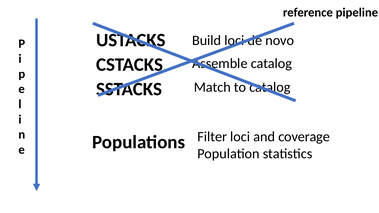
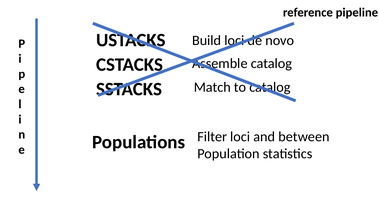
coverage: coverage -> between (304, 137)
